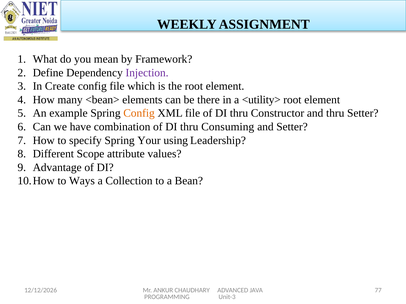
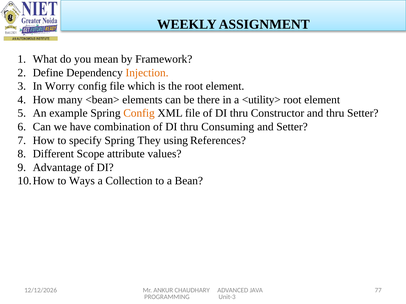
Injection colour: purple -> orange (147, 73)
Create: Create -> Worry (60, 86)
Your: Your -> They (149, 141)
Leadership: Leadership -> References (218, 141)
